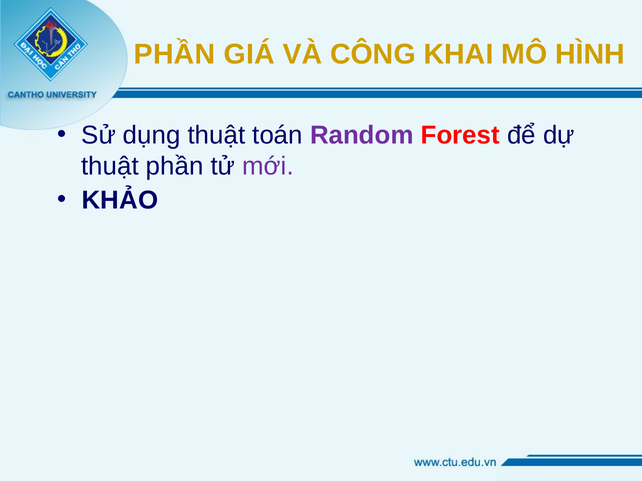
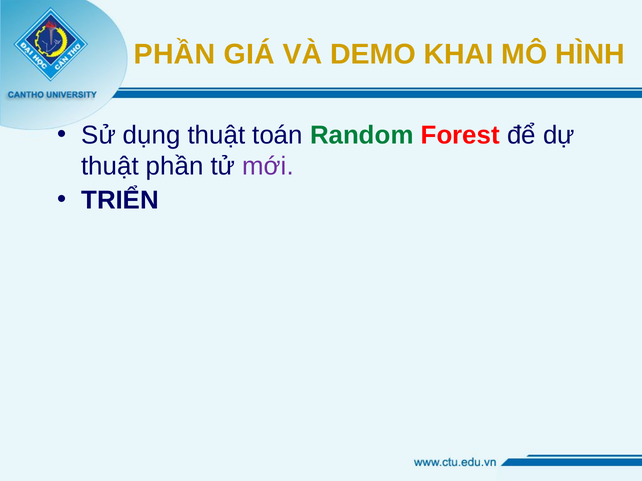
CÔNG: CÔNG -> DEMO (373, 54)
Random colour: purple -> green (362, 135)
KHẢO: KHẢO -> TRIỂN (120, 201)
